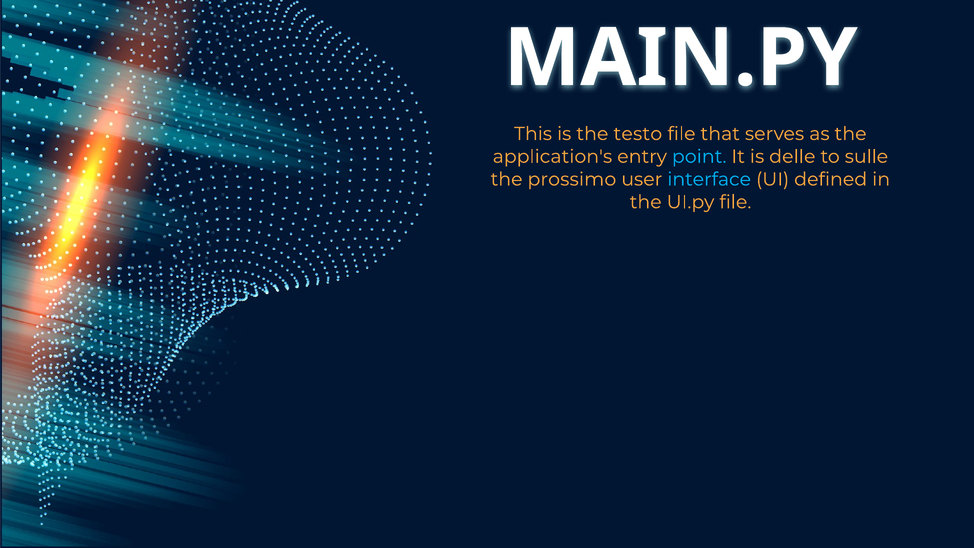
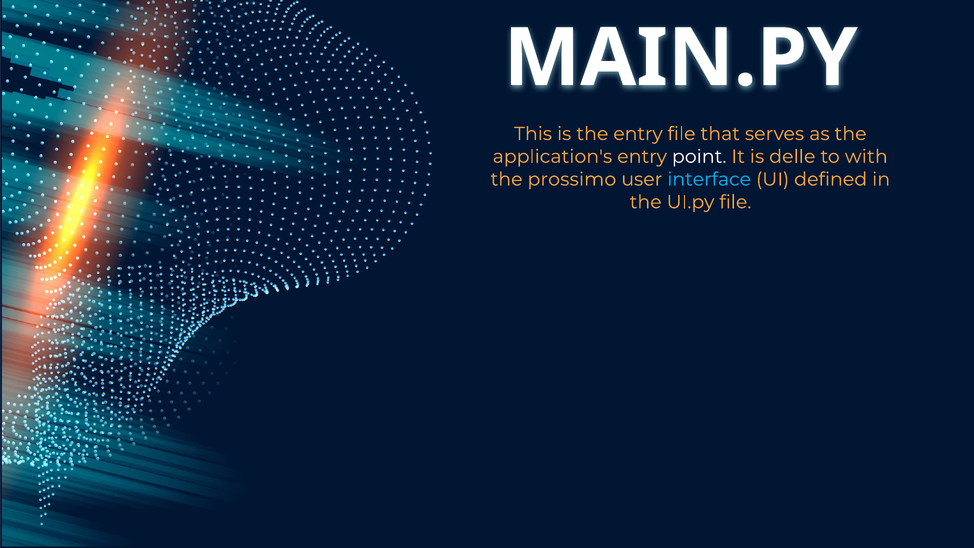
the testo: testo -> entry (638, 134)
point colour: light blue -> white (699, 157)
sulle: sulle -> with (866, 157)
